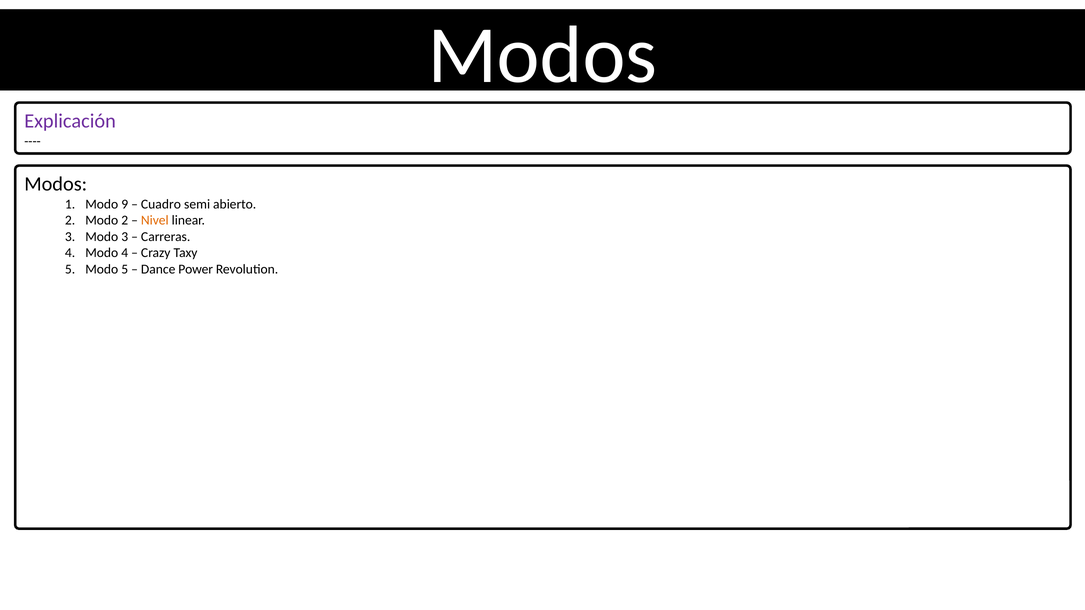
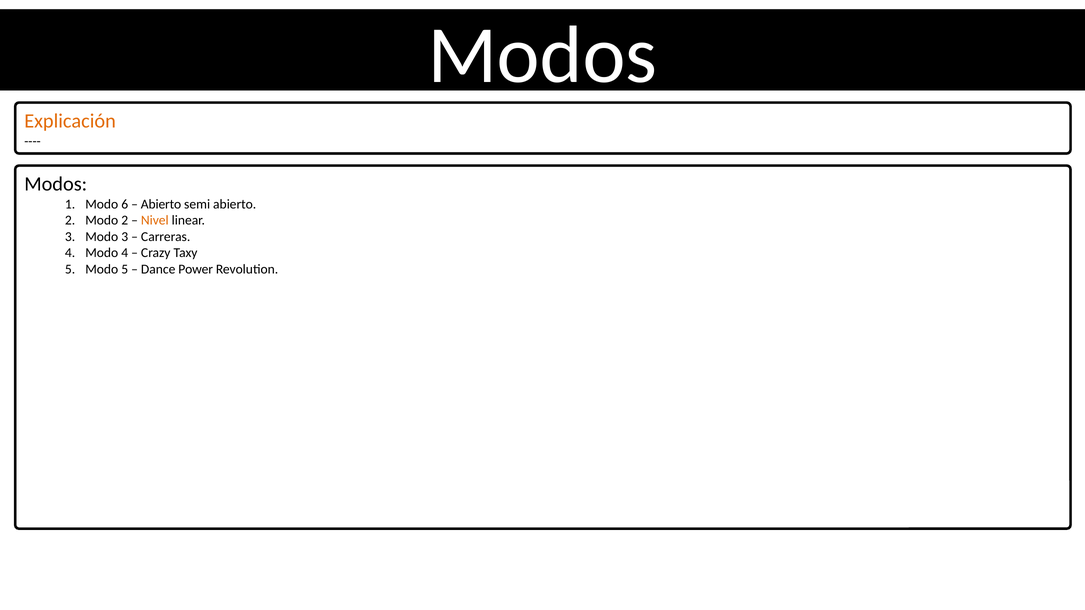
Explicación colour: purple -> orange (70, 121)
9: 9 -> 6 (125, 204)
Cuadro: Cuadro -> Abierto (161, 204)
